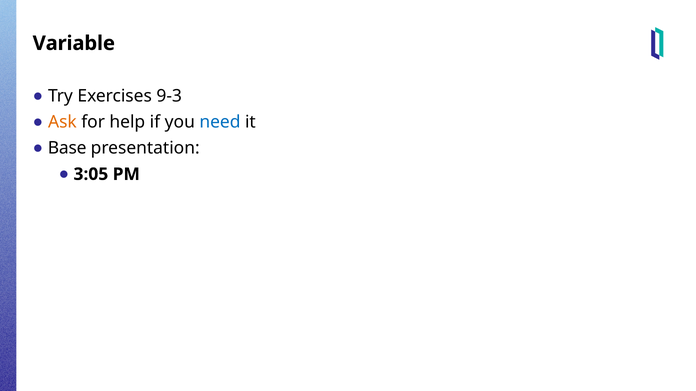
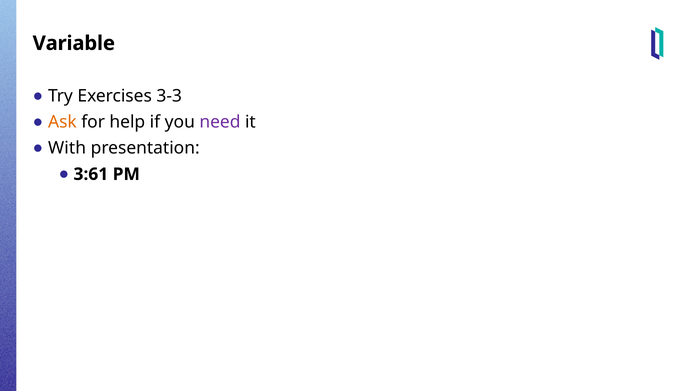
9-3: 9-3 -> 3-3 (169, 96)
need colour: blue -> purple (220, 122)
Base: Base -> With (67, 148)
3:05: 3:05 -> 3:61 (91, 174)
